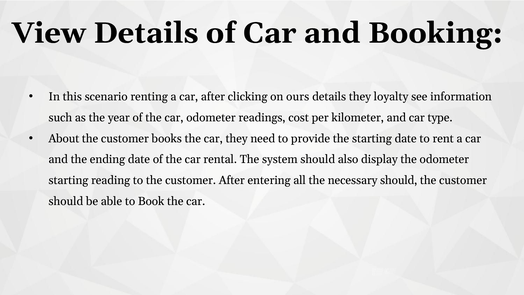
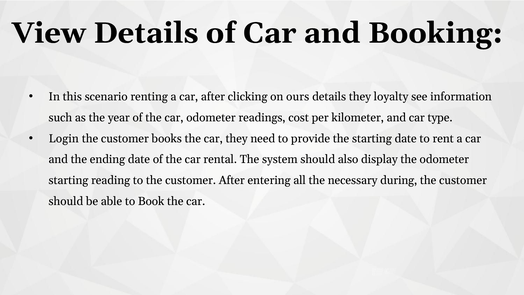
About: About -> Login (64, 138)
necessary should: should -> during (399, 180)
